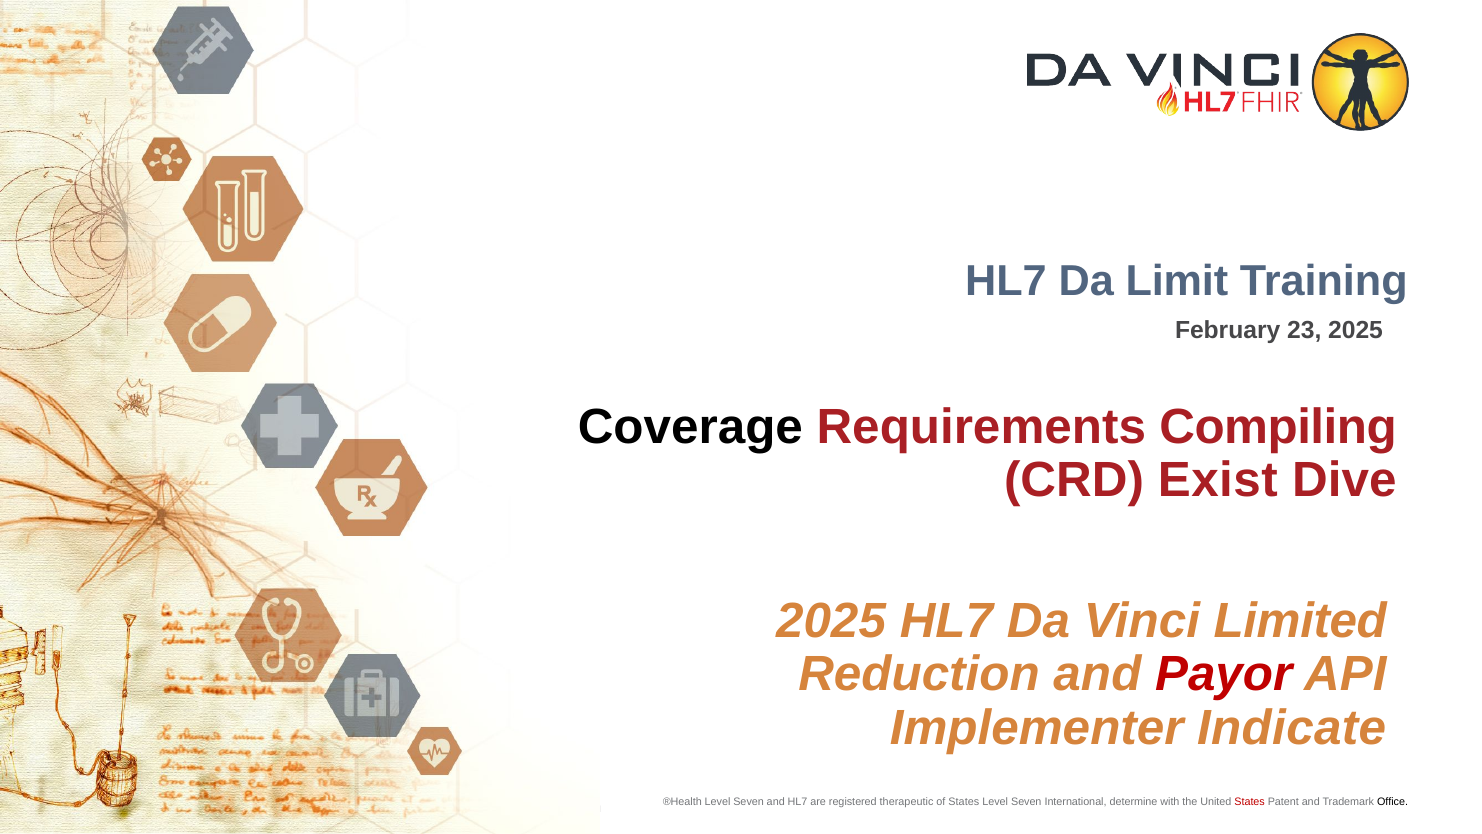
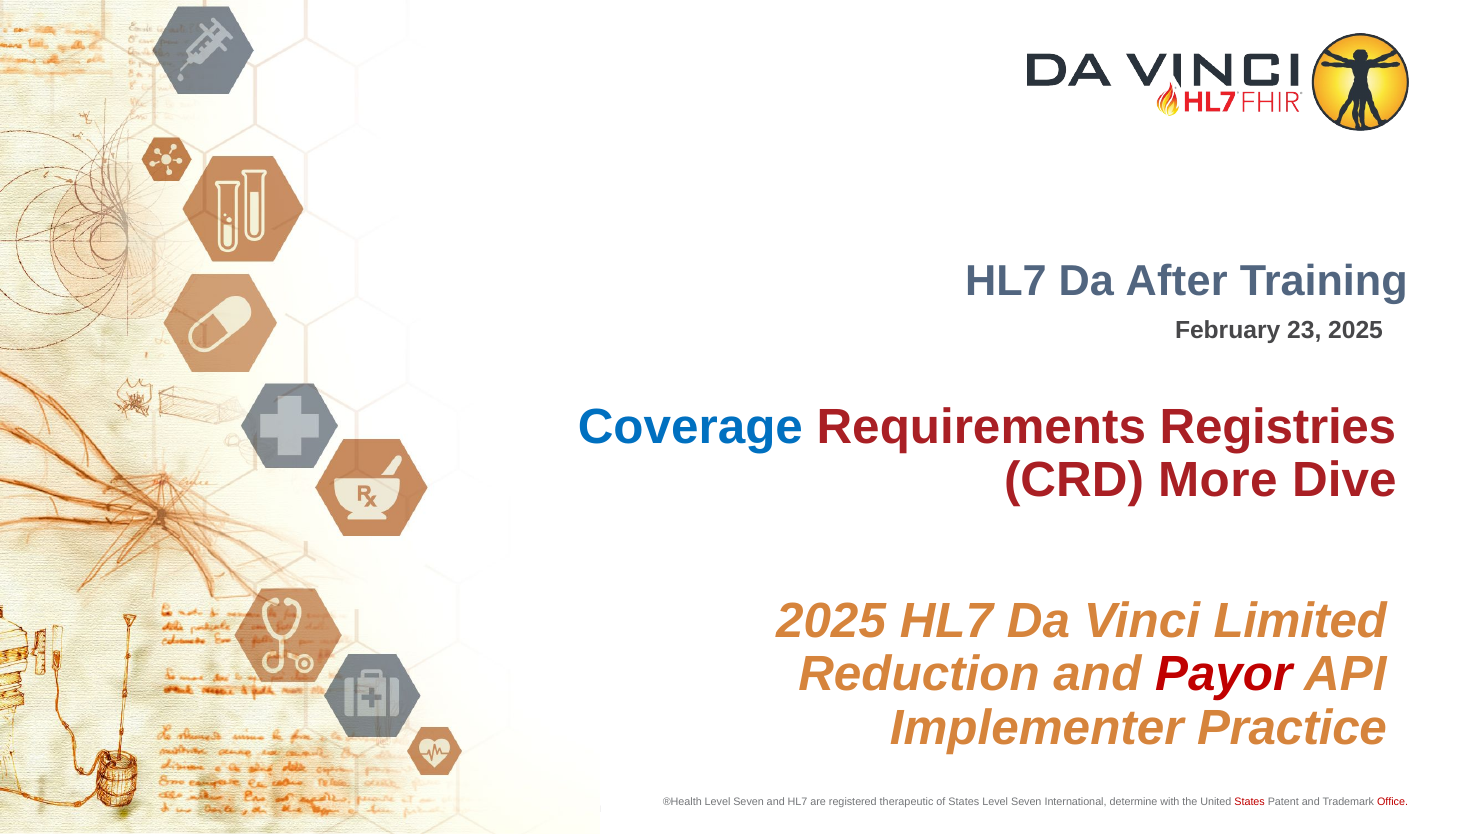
Limit: Limit -> After (1177, 281)
Coverage colour: black -> blue (690, 427)
Compiling: Compiling -> Registries (1278, 427)
Exist: Exist -> More (1218, 480)
Indicate: Indicate -> Practice (1292, 728)
Office colour: black -> red (1393, 801)
